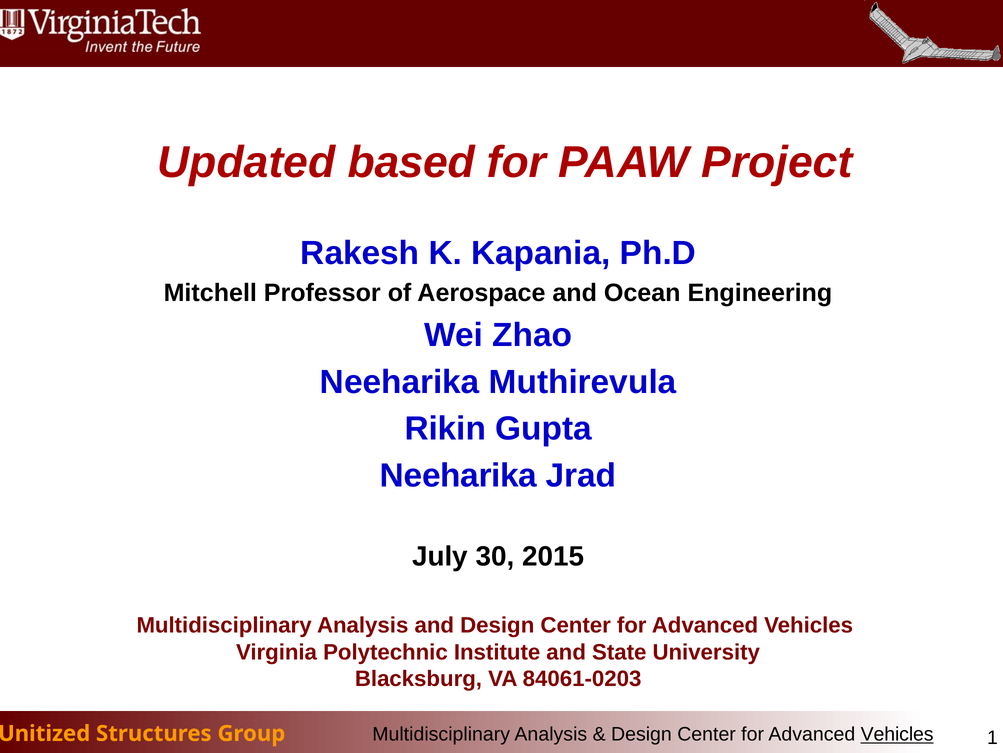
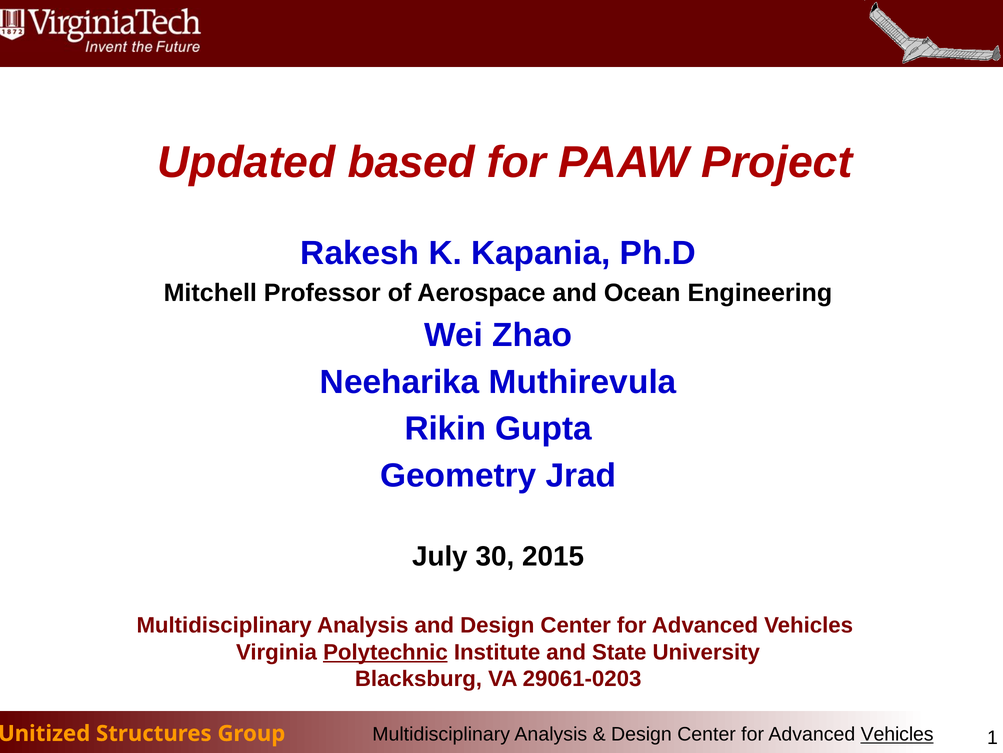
Neeharika: Neeharika -> Geometry (458, 475)
Polytechnic underline: none -> present (385, 652)
84061-0203: 84061-0203 -> 29061-0203 (582, 678)
